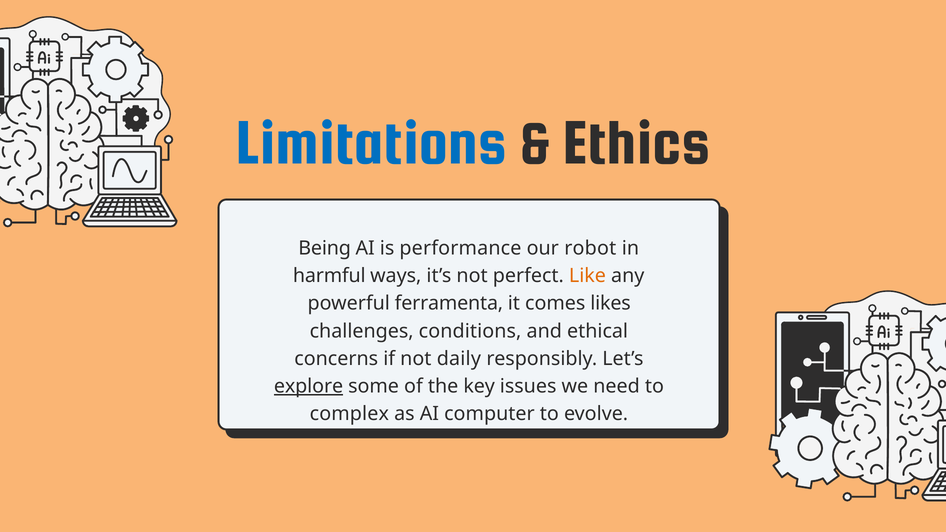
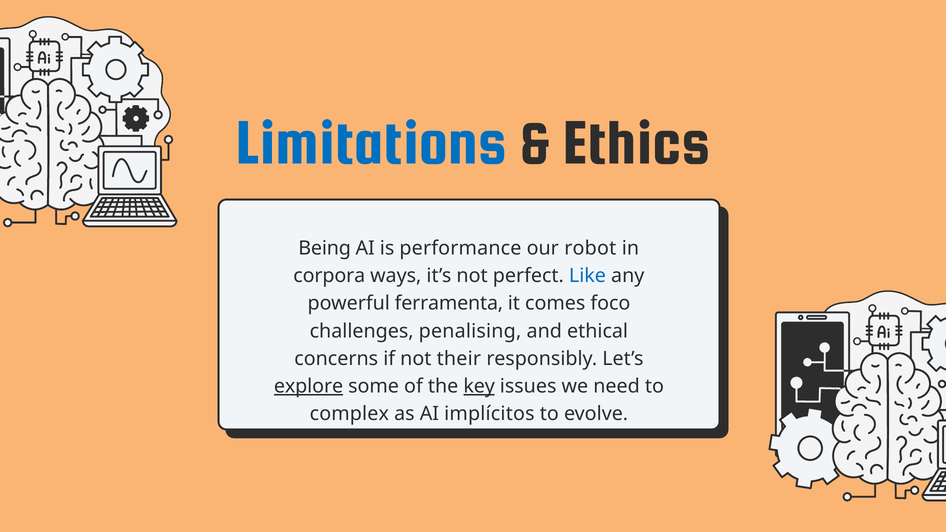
harmful: harmful -> corpora (329, 276)
Like colour: orange -> blue (587, 276)
likes: likes -> foco (610, 303)
conditions: conditions -> penalising (470, 331)
daily: daily -> their (459, 359)
key underline: none -> present (479, 386)
computer: computer -> implícitos (489, 414)
